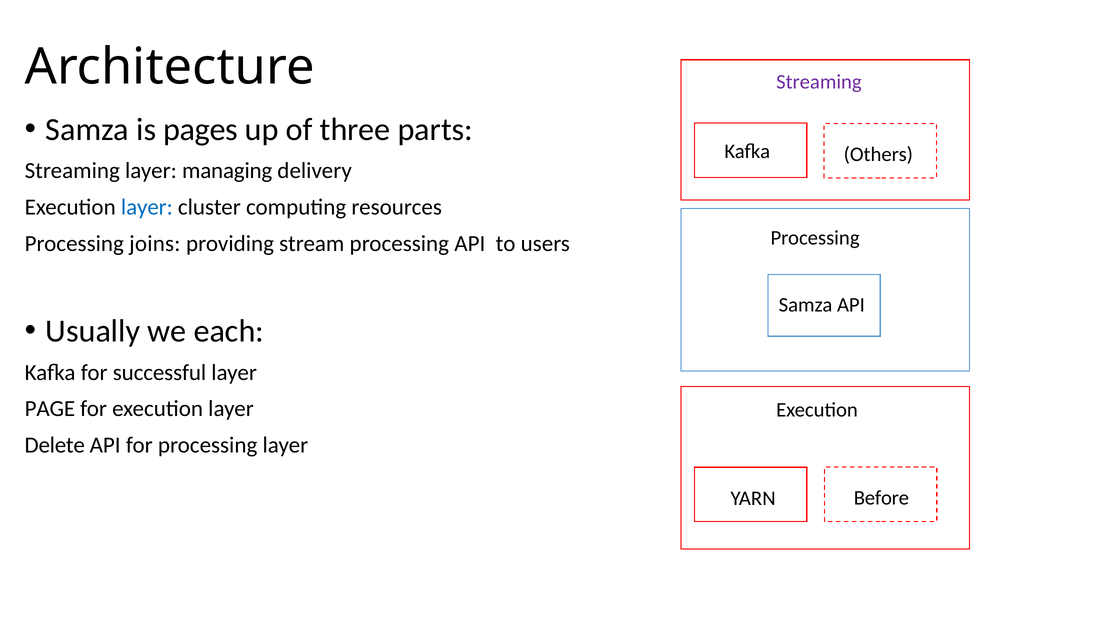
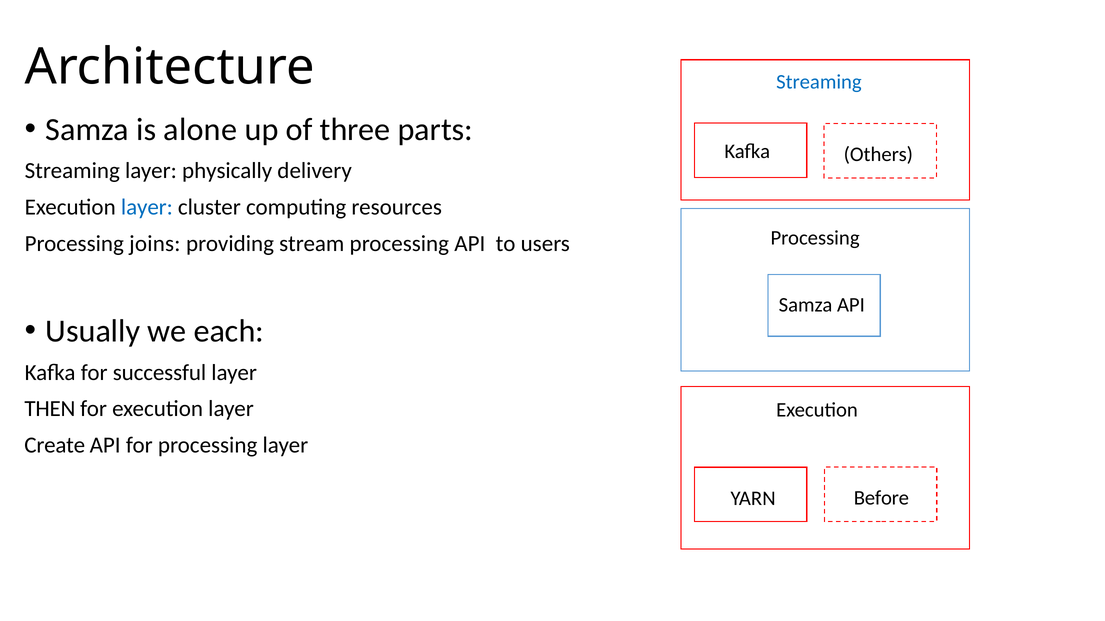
Streaming colour: purple -> blue (819, 82)
pages: pages -> alone (200, 130)
managing: managing -> physically (227, 171)
PAGE: PAGE -> THEN (50, 409)
Delete: Delete -> Create (55, 446)
